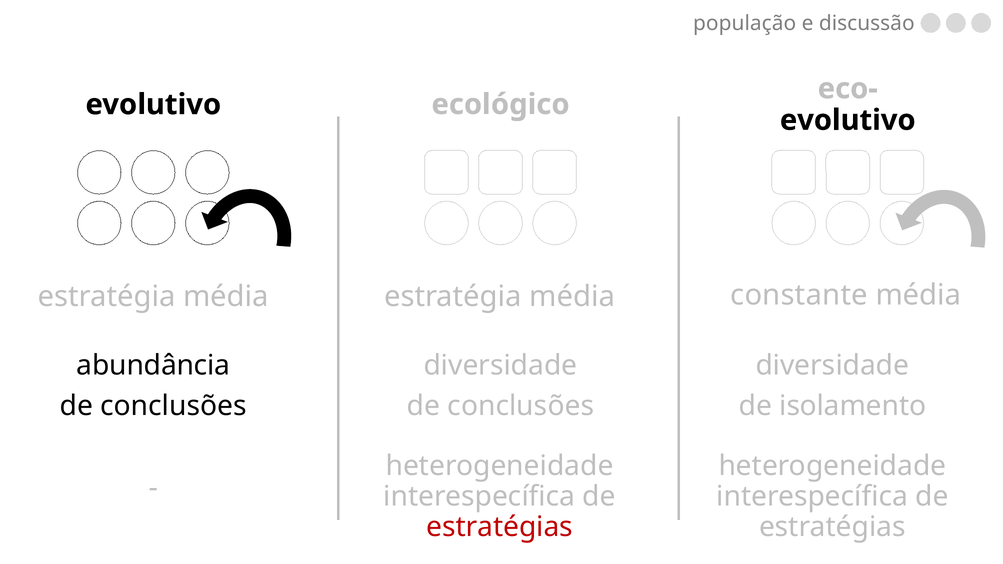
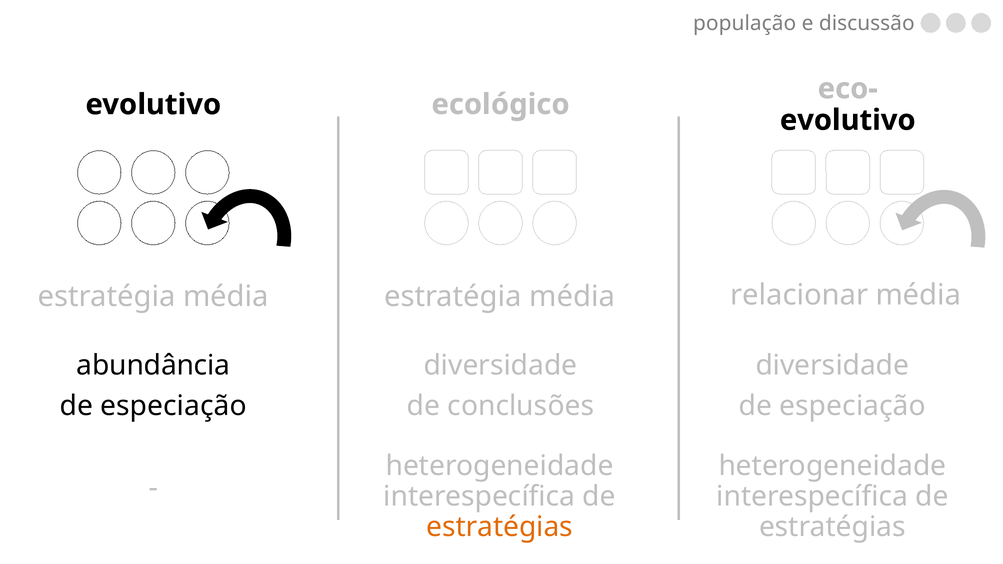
constante: constante -> relacionar (799, 295)
conclusões: conclusões -> especiação (174, 406)
isolamento: isolamento -> especiação (853, 406)
estratégias colour: red -> orange (500, 527)
